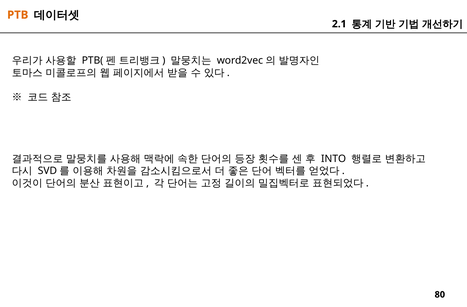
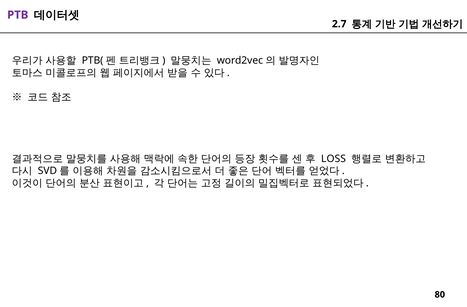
PTB colour: orange -> purple (18, 15)
2.1: 2.1 -> 2.7 (339, 24)
INTO: INTO -> LOSS (334, 159)
